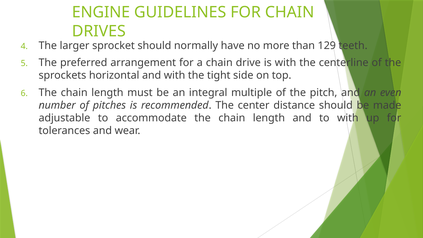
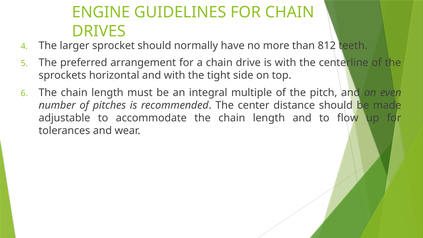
129: 129 -> 812 (327, 46)
to with: with -> flow (348, 118)
